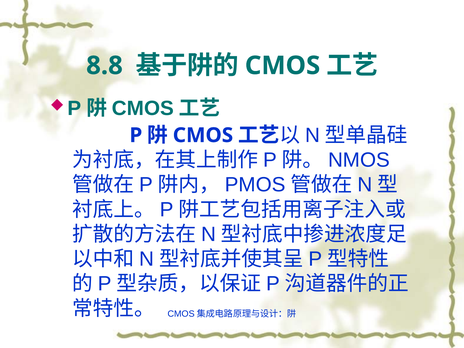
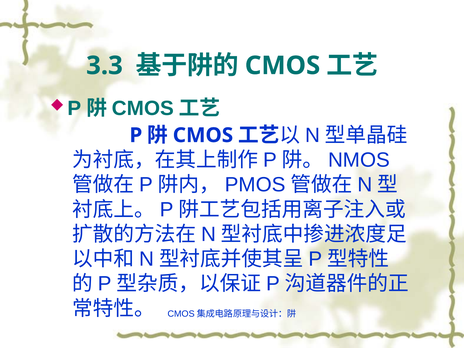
8.8: 8.8 -> 3.3 (104, 66)
